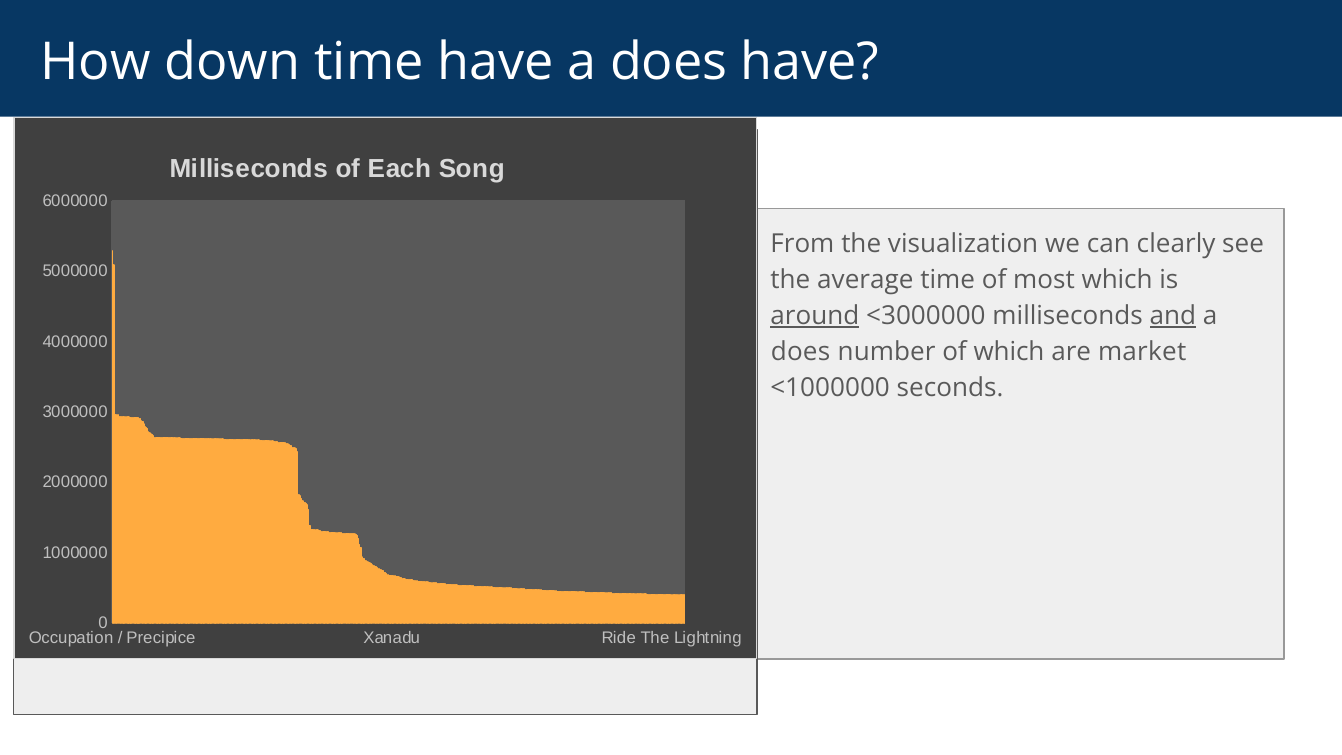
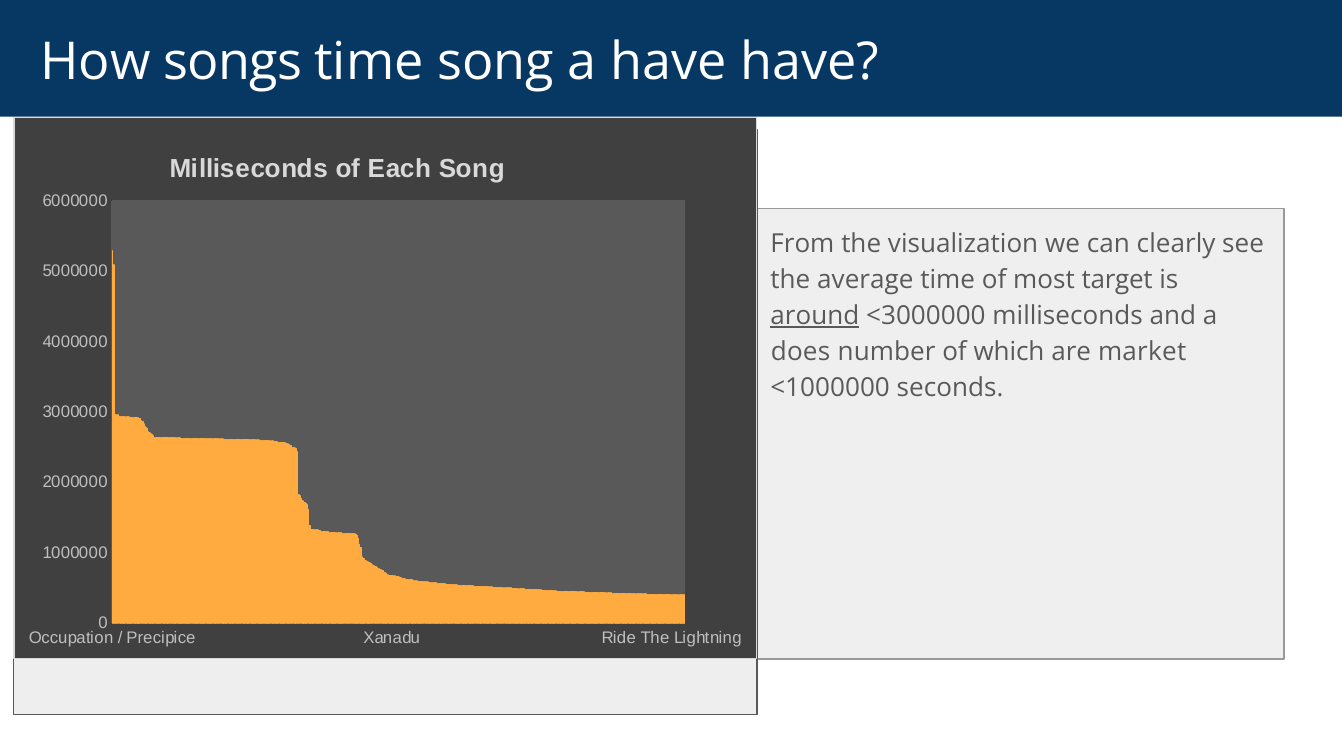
down: down -> songs (233, 62)
time have: have -> song (496, 62)
does: does -> have (669, 62)
most which: which -> target (1117, 280)
and underline: present -> none (1173, 316)
